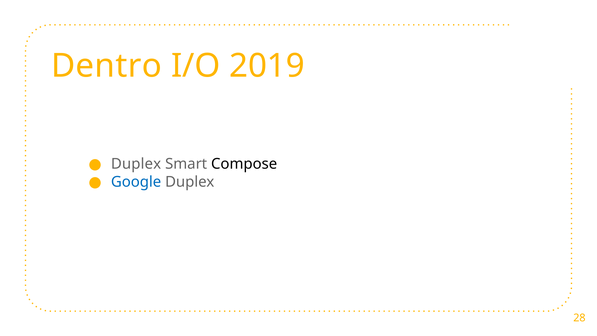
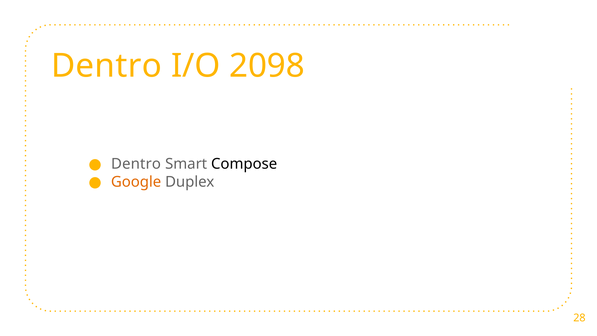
2019: 2019 -> 2098 (267, 66)
Duplex: Duplex -> Dentro (136, 164)
Google colour: blue -> orange (136, 182)
